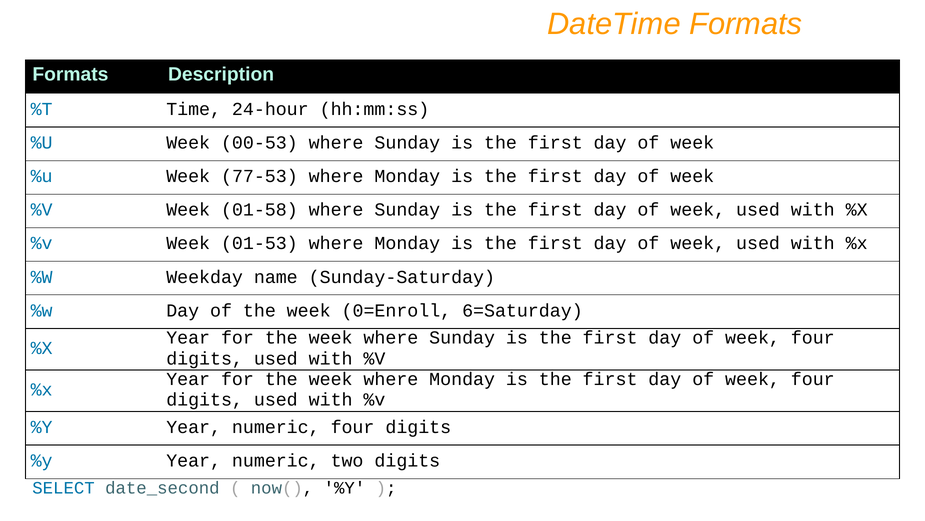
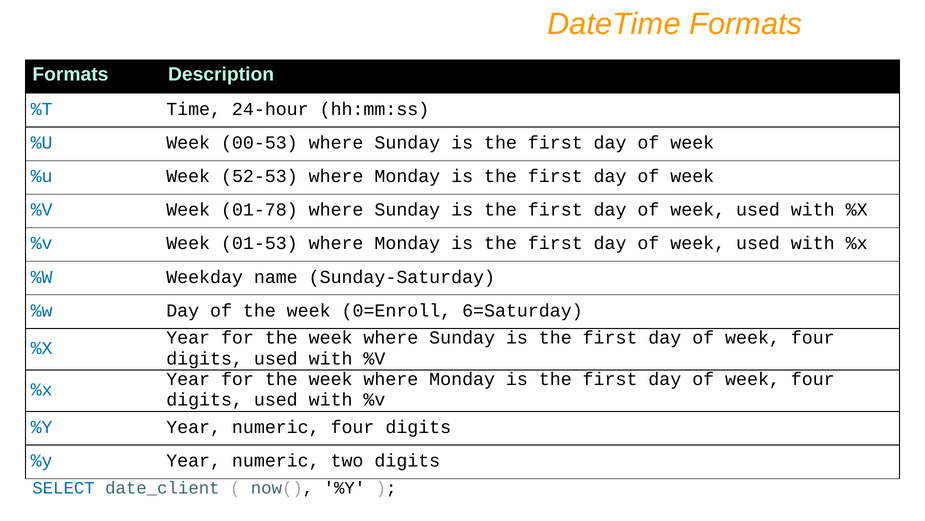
77-53: 77-53 -> 52-53 (259, 176)
01-58: 01-58 -> 01-78 (259, 210)
date_second: date_second -> date_client (162, 488)
